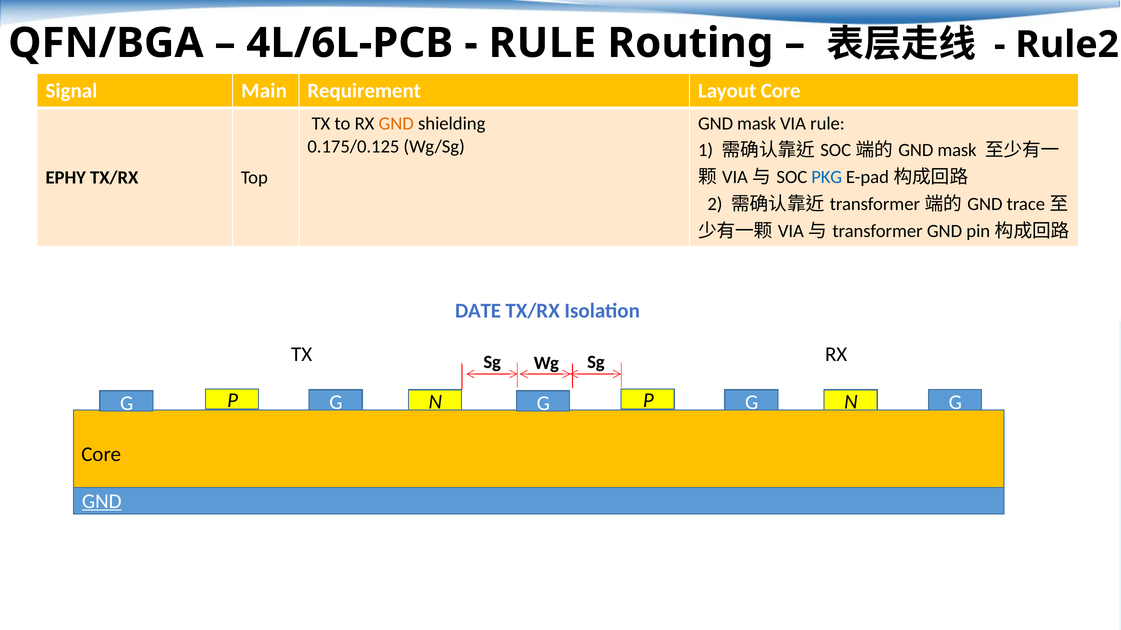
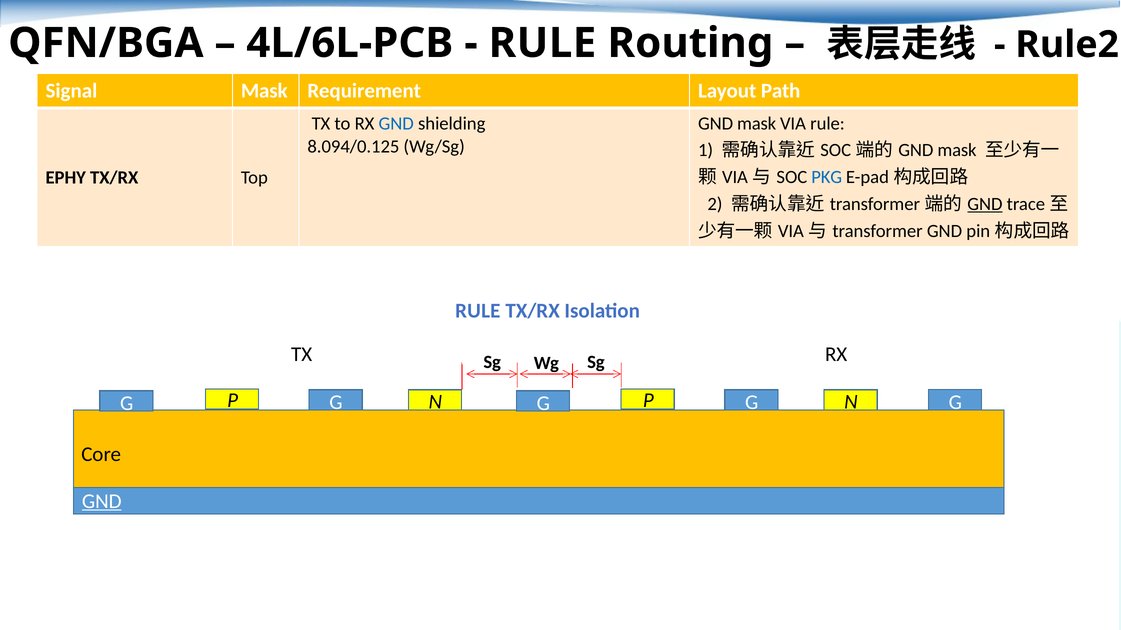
Signal Main: Main -> Mask (264, 91)
Layout Core: Core -> Path (781, 91)
GND colour: orange -> blue (396, 124)
0.175/0.125: 0.175/0.125 -> 8.094/0.125 (353, 147)
GND underline: none -> present (985, 204)
DATE: DATE -> RULE (478, 311)
